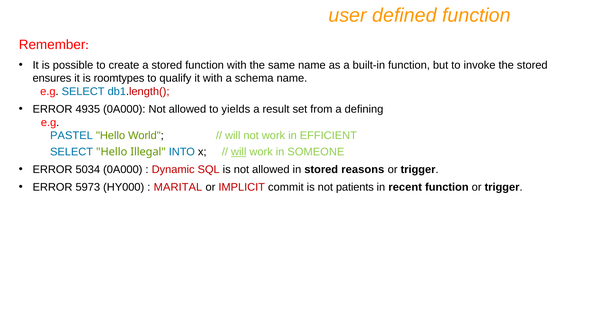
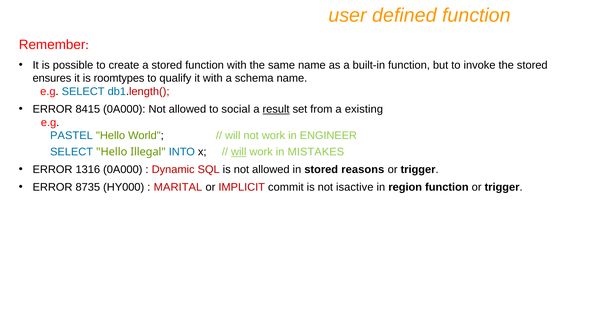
4935: 4935 -> 8415 (88, 109)
yields: yields -> social (236, 109)
result underline: none -> present (276, 109)
defining: defining -> existing (364, 109)
EFFICIENT: EFFICIENT -> ENGINEER (328, 136)
SOMEONE: SOMEONE -> MISTAKES (316, 152)
5034: 5034 -> 1316 (88, 170)
5973: 5973 -> 8735 (88, 187)
patients: patients -> isactive (355, 187)
recent: recent -> region (405, 187)
